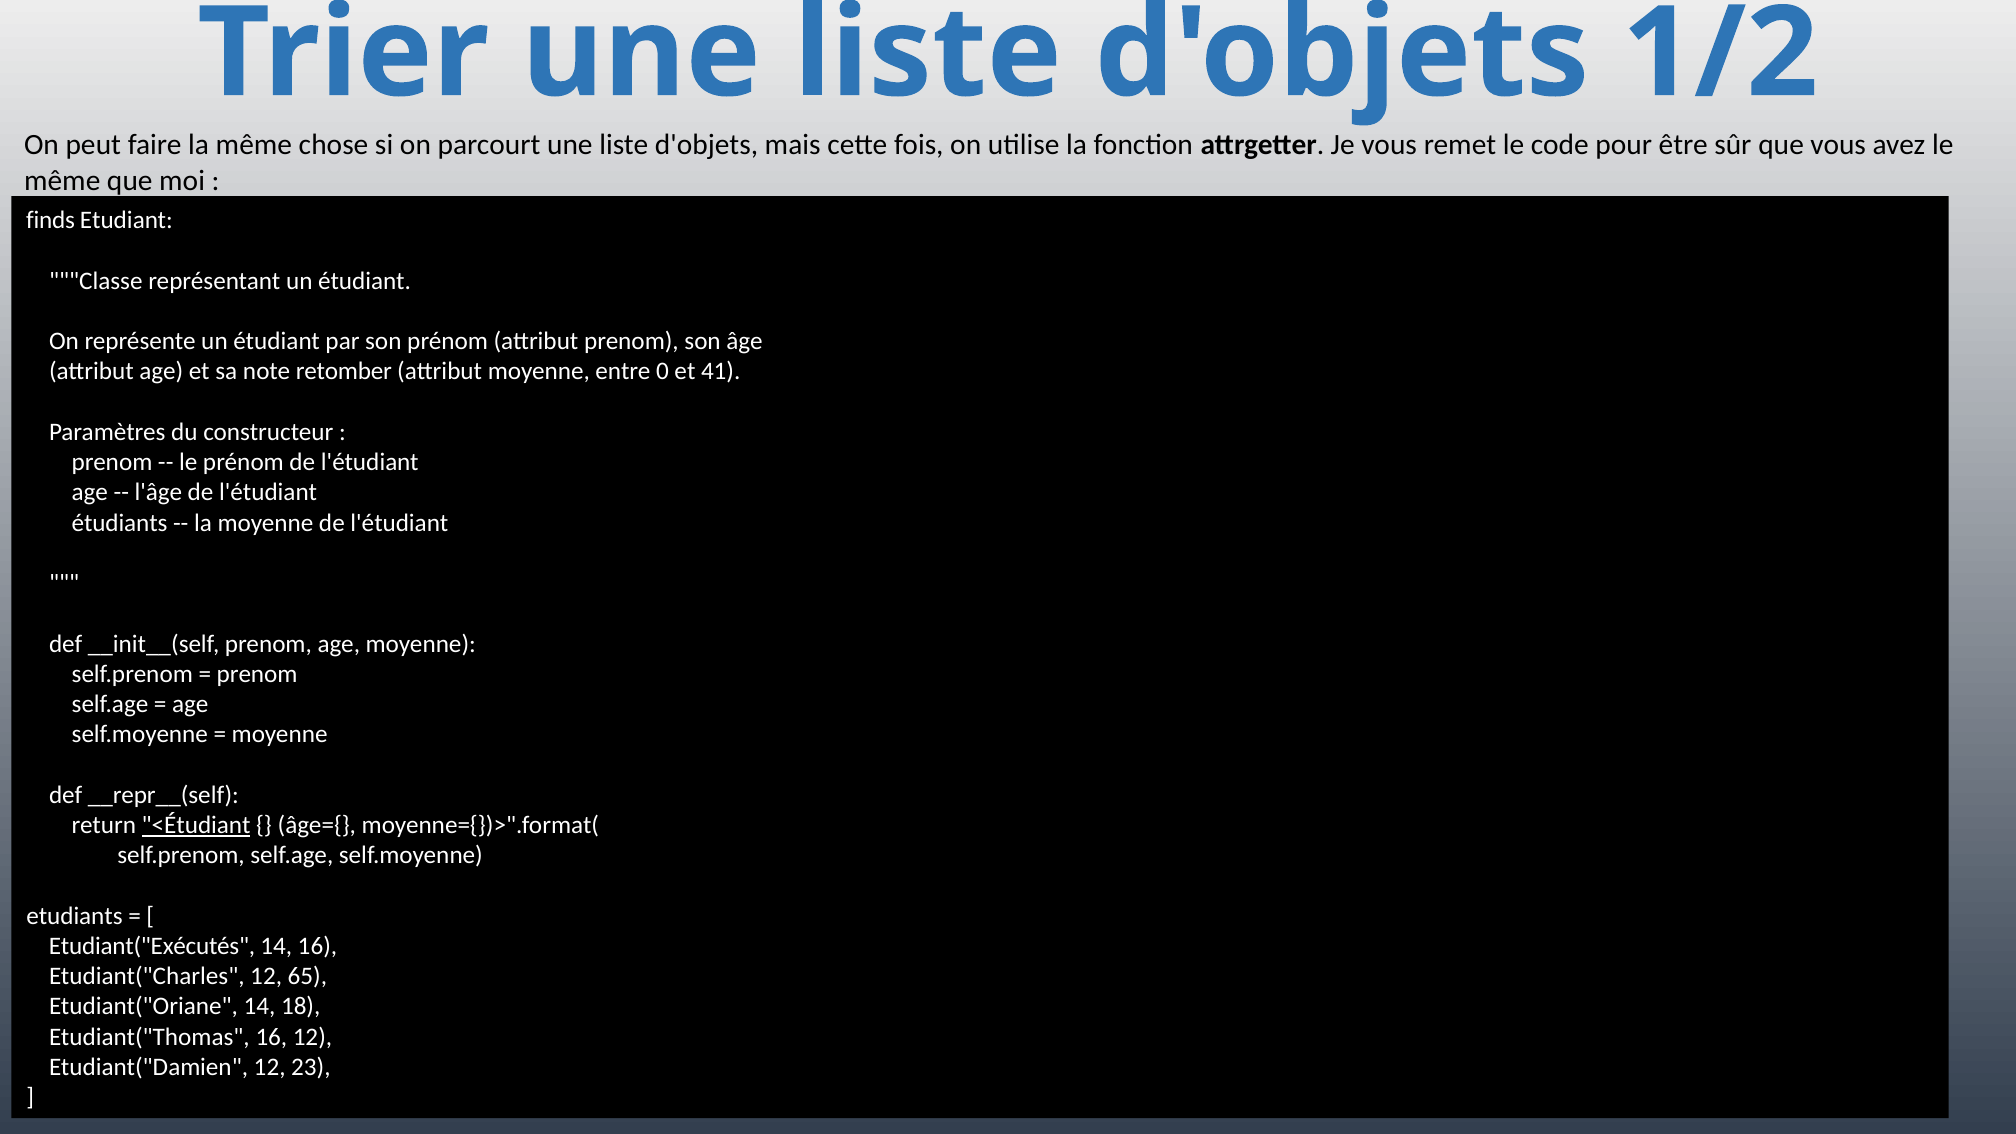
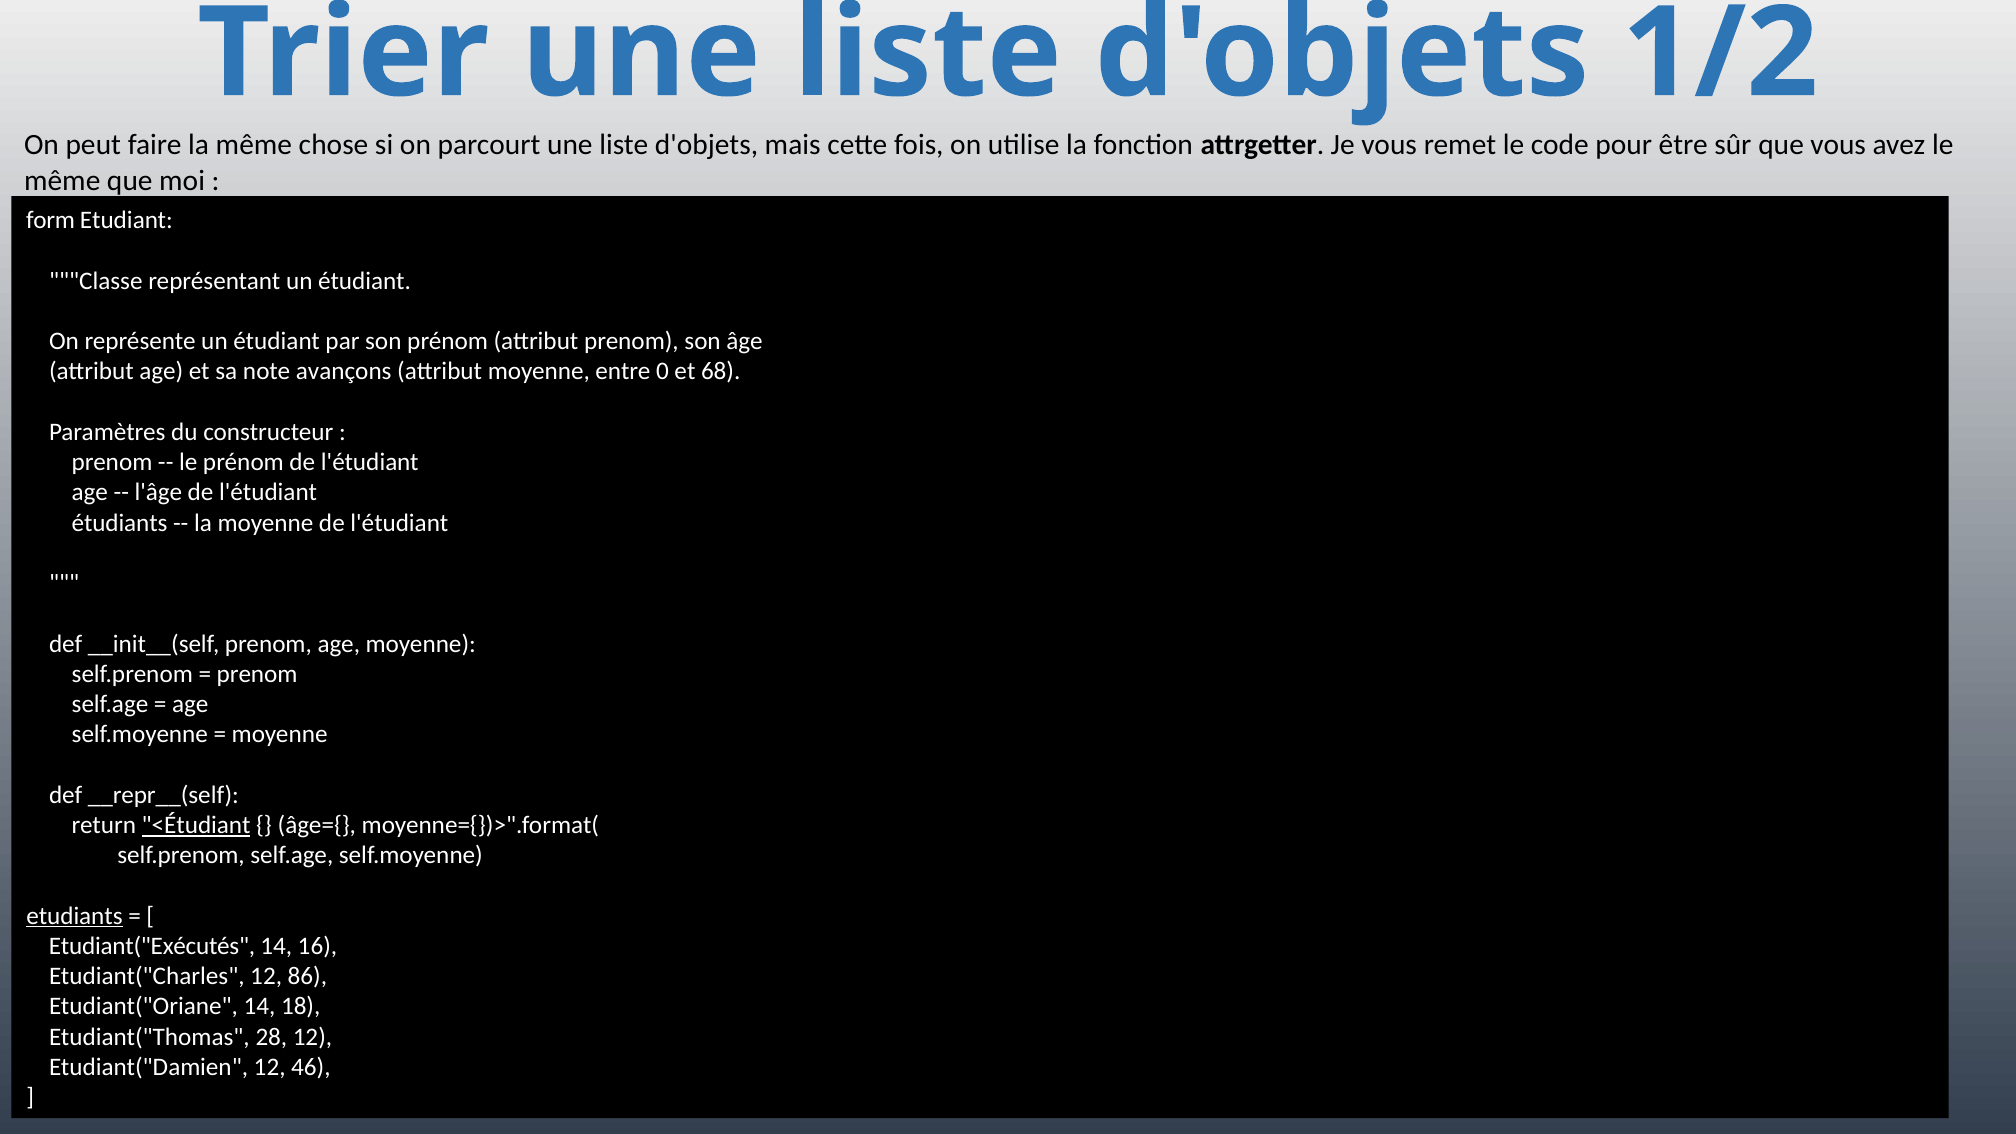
finds: finds -> form (51, 220)
retomber: retomber -> avançons (344, 372)
41: 41 -> 68 (721, 372)
etudiants underline: none -> present (74, 916)
65: 65 -> 86 (307, 976)
Etudiant("Thomas 16: 16 -> 28 (271, 1037)
23: 23 -> 46 (311, 1067)
